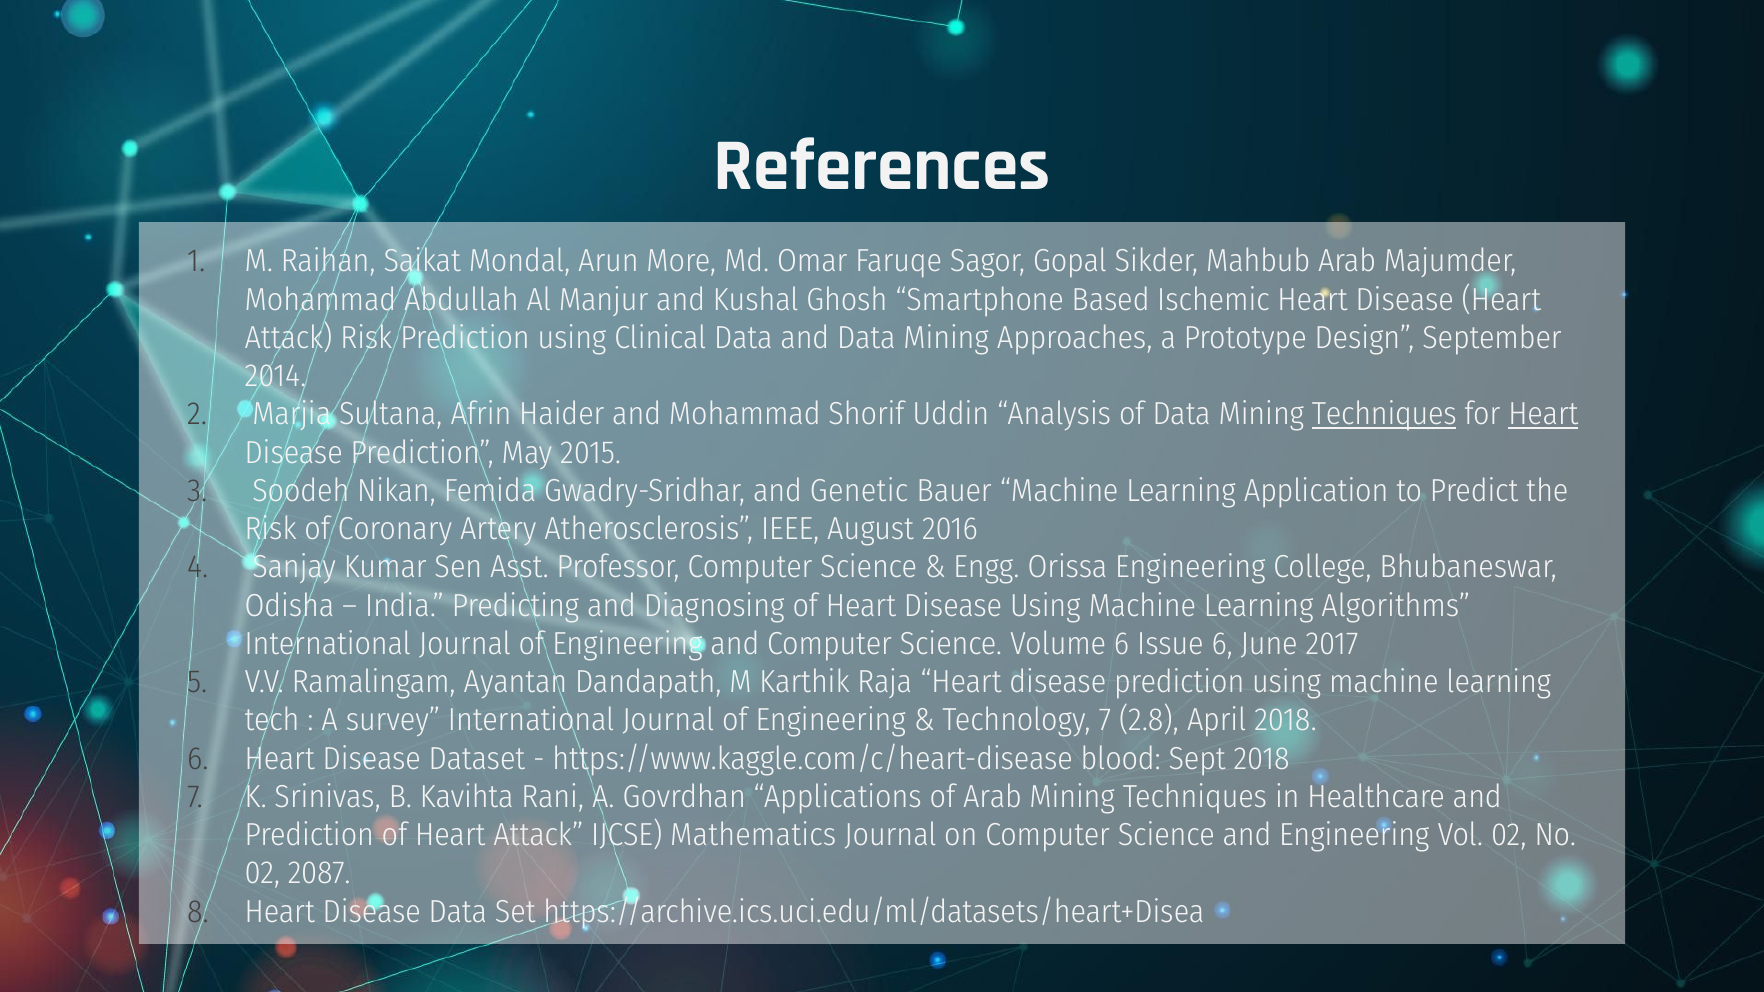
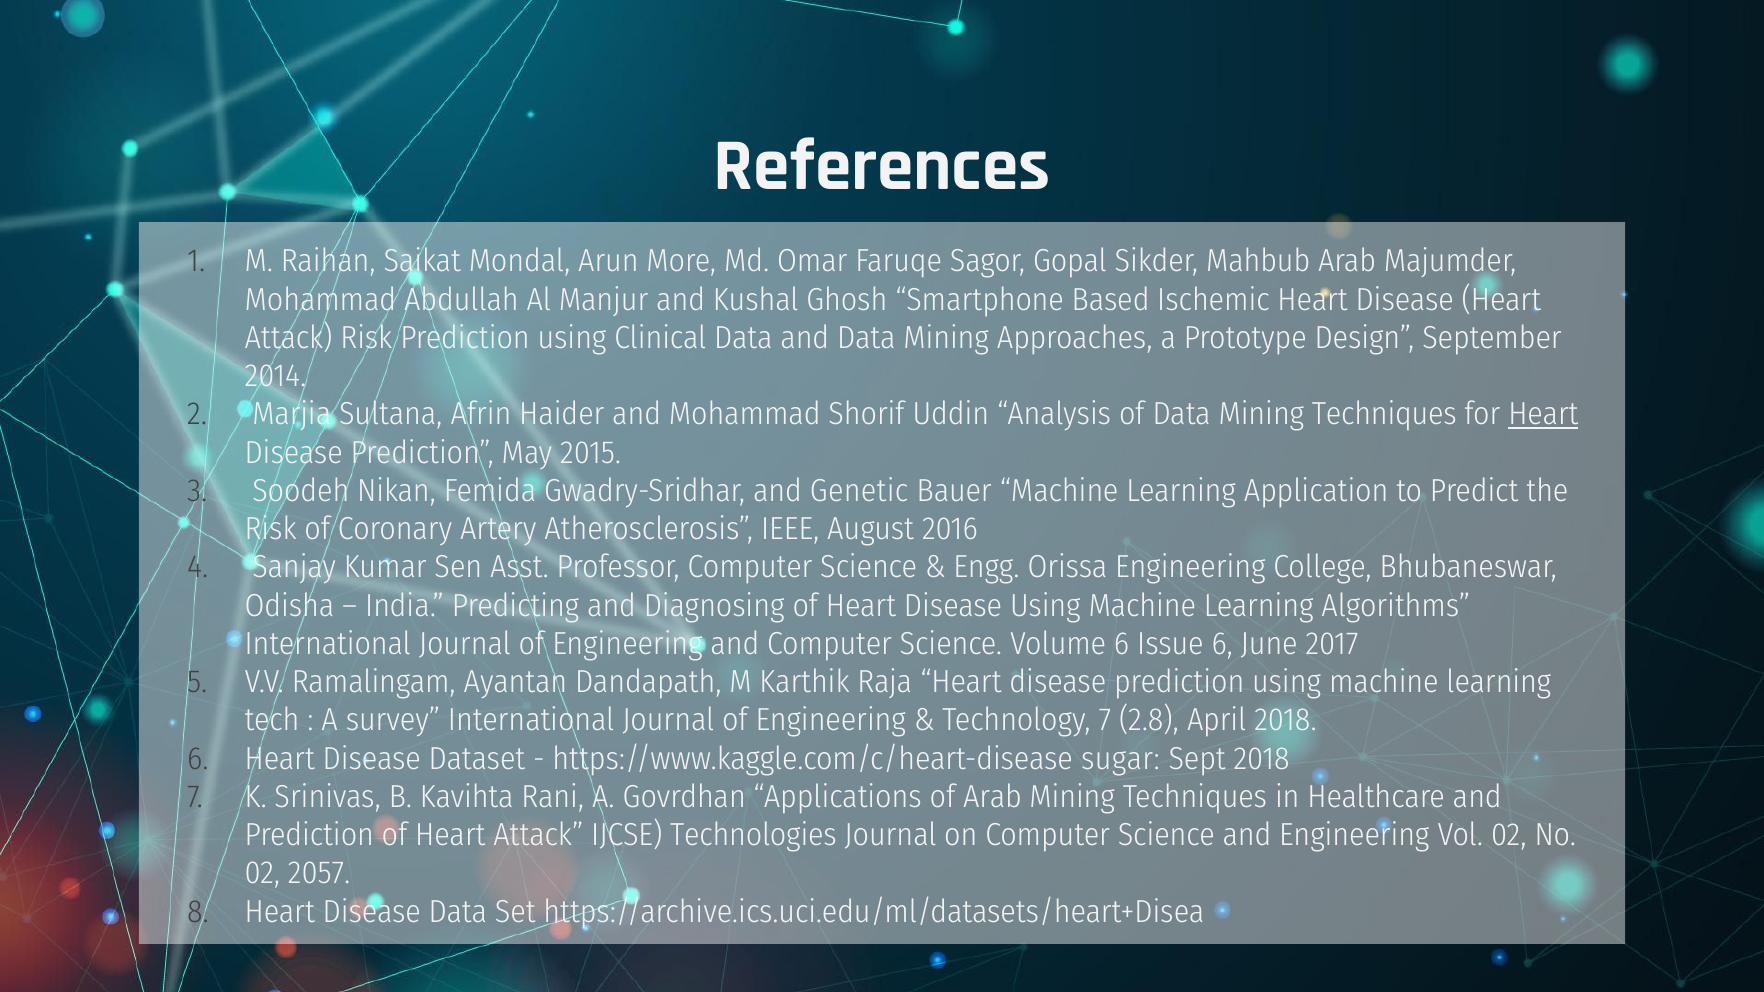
Techniques underline: present -> none (1384, 414)
blood: blood -> sugar (1121, 759)
Mathematics: Mathematics -> Technologies (753, 835)
2087: 2087 -> 2057 (319, 874)
